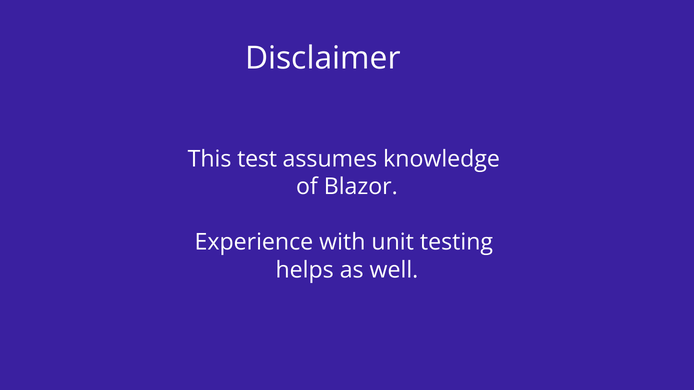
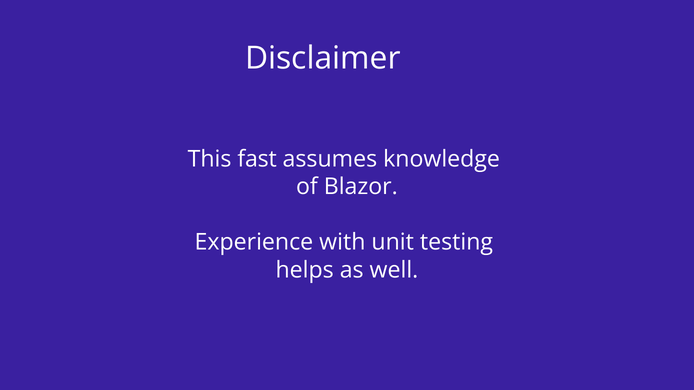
test: test -> fast (257, 159)
